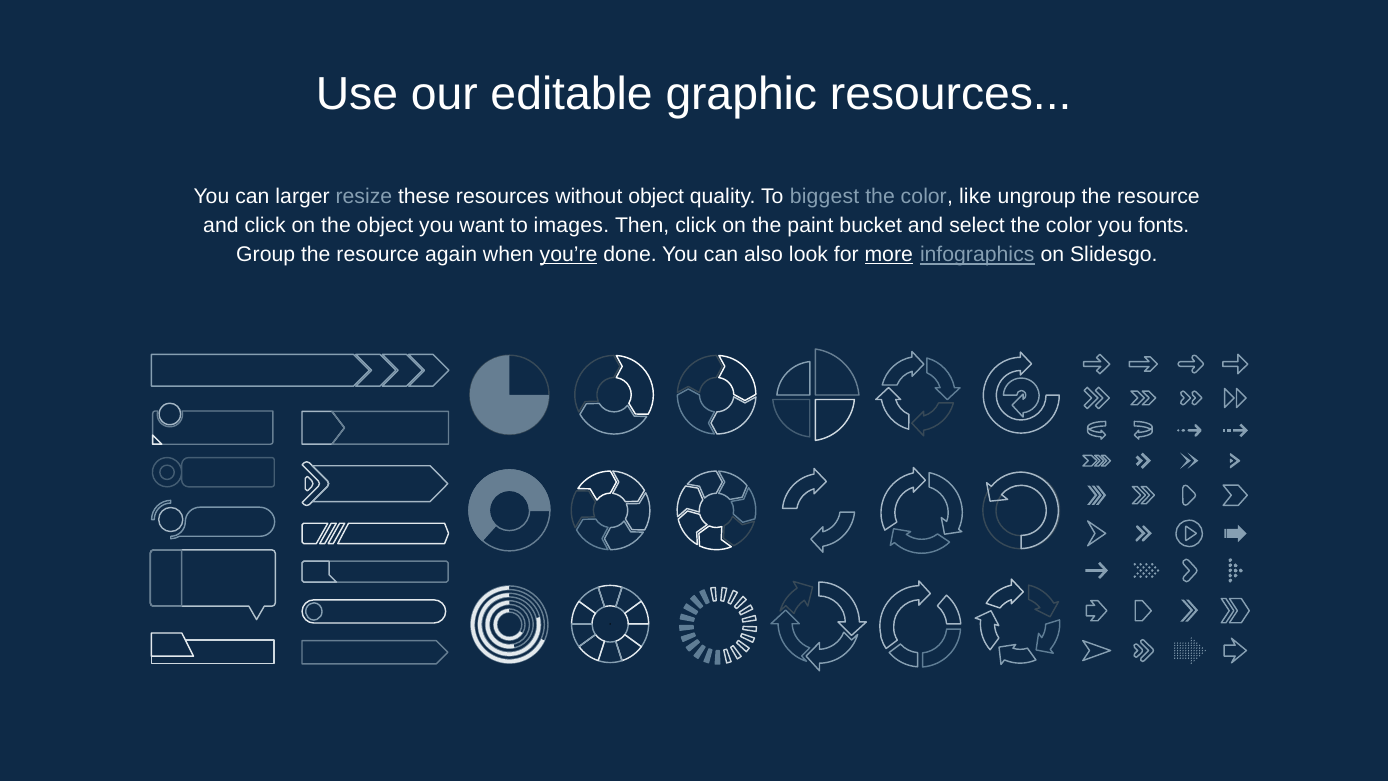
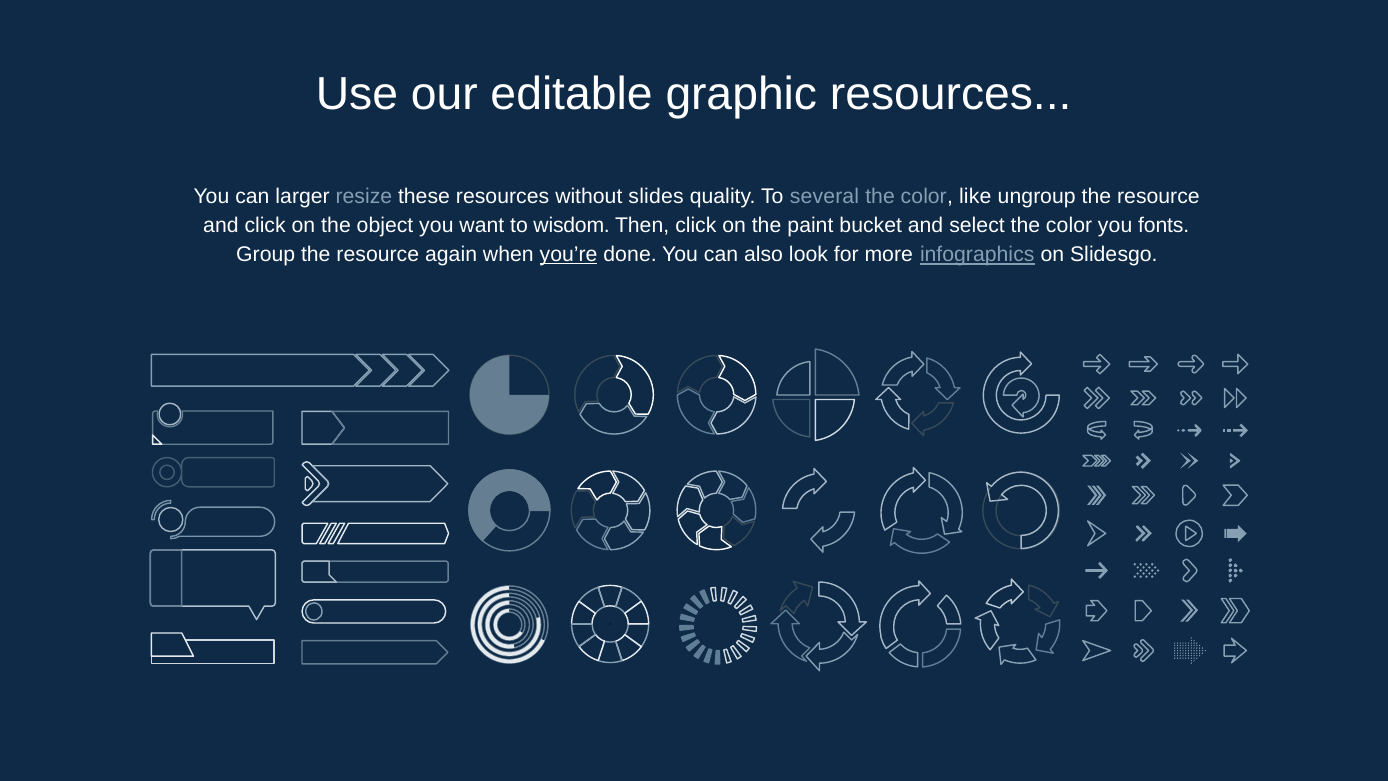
without object: object -> slides (656, 196)
biggest: biggest -> several (824, 196)
images: images -> wisdom (572, 225)
more underline: present -> none (889, 255)
